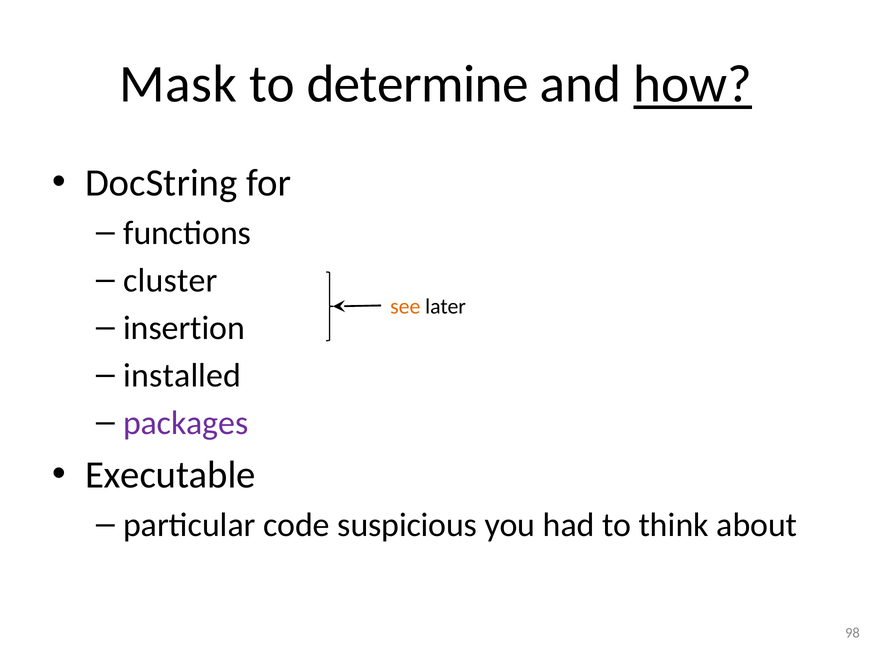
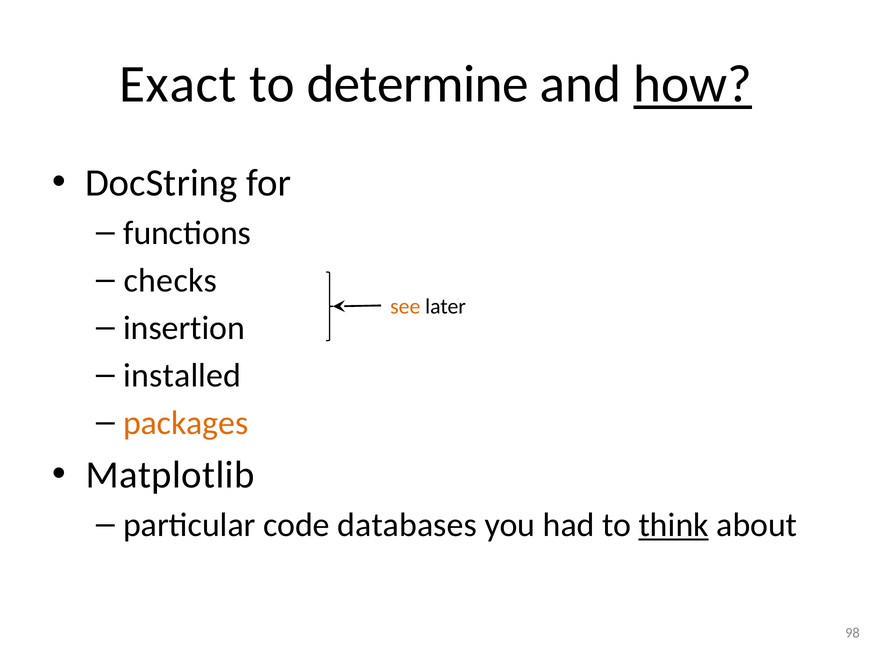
Mask: Mask -> Exact (178, 84)
cluster: cluster -> checks (170, 281)
packages colour: purple -> orange (186, 423)
Executable: Executable -> Matplotlib (170, 475)
suspicious: suspicious -> databases (407, 525)
think underline: none -> present (674, 525)
